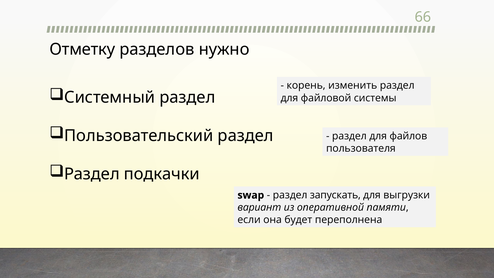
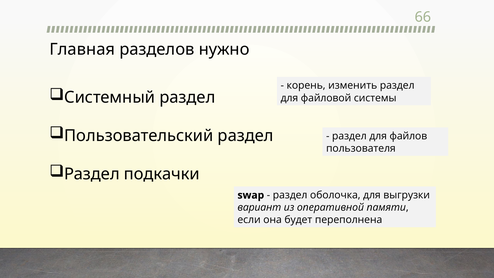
Отметку: Отметку -> Главная (82, 49)
запускать: запускать -> оболочка (335, 195)
